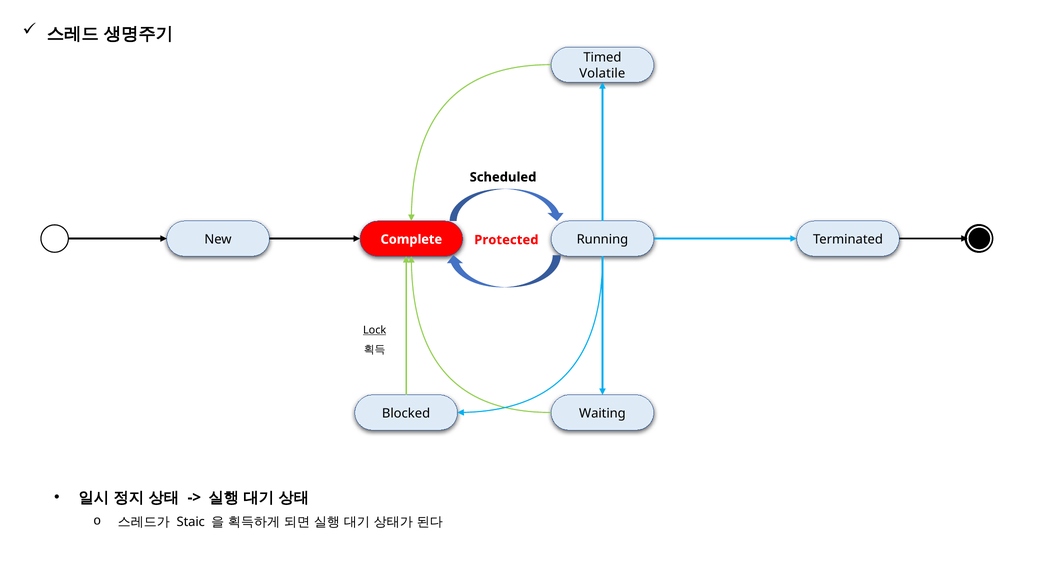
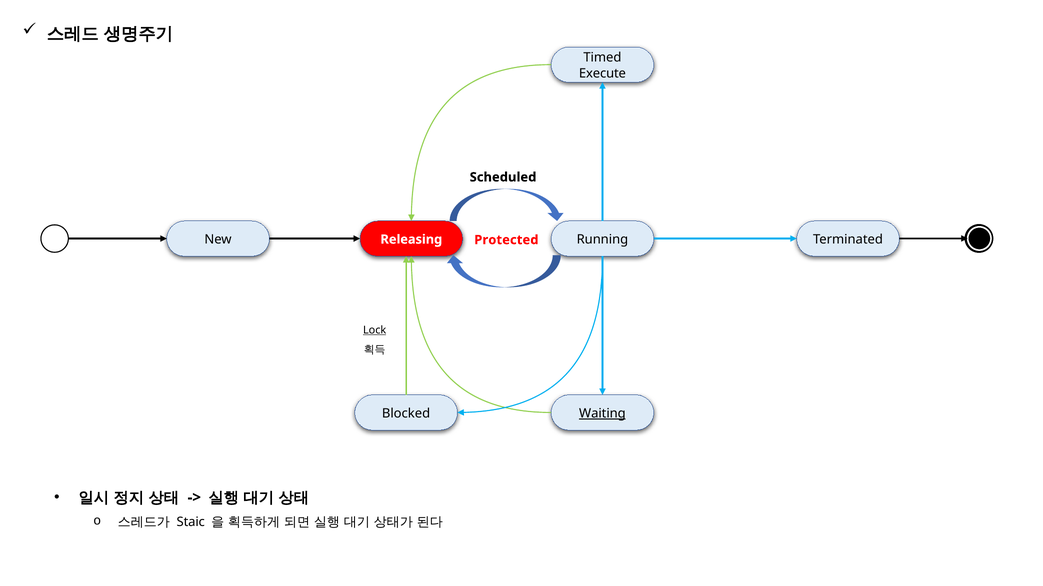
Volatile: Volatile -> Execute (602, 73)
Complete: Complete -> Releasing (411, 240)
Waiting underline: none -> present (602, 414)
